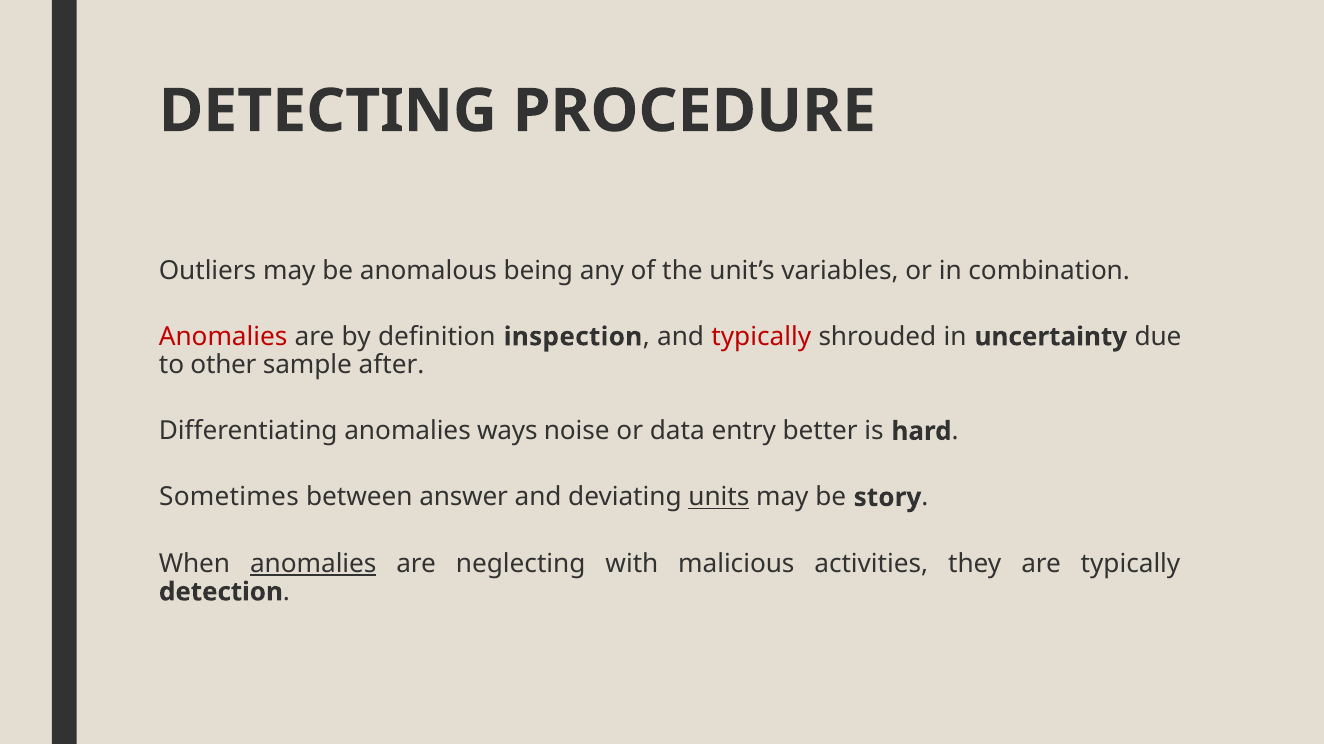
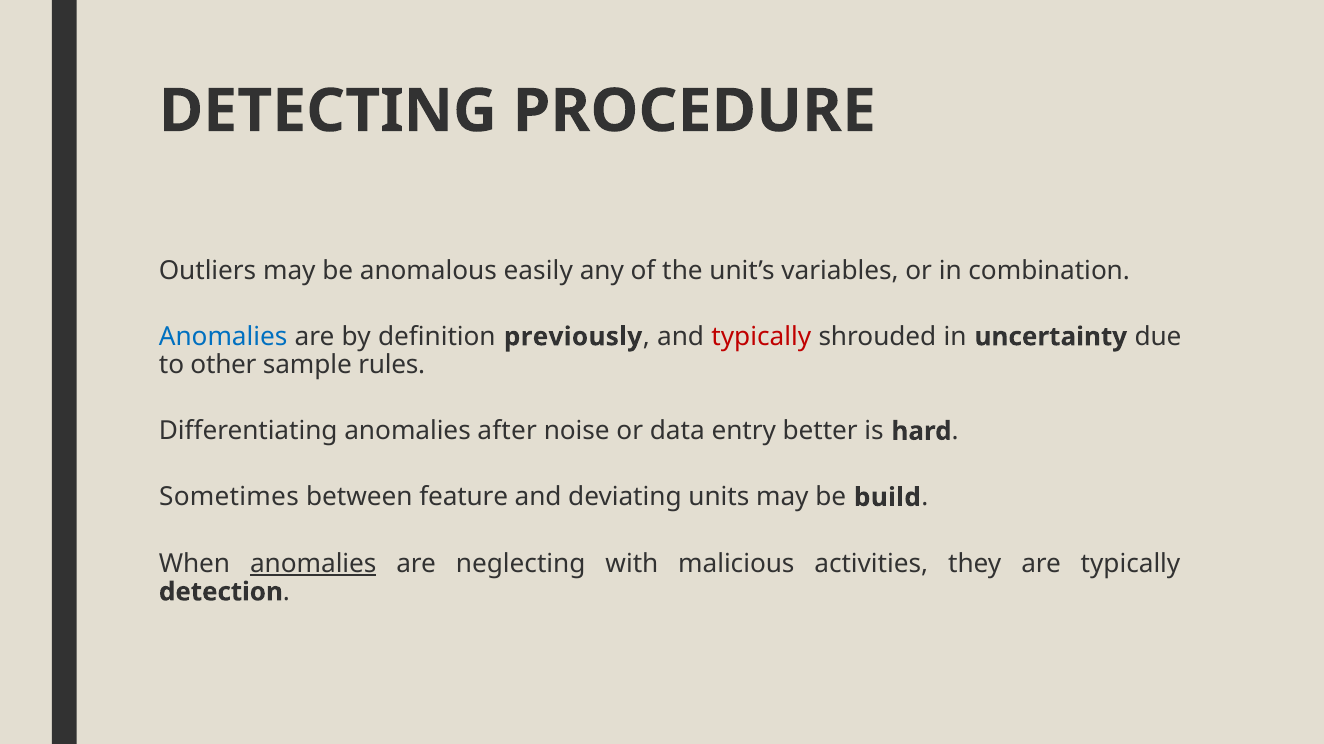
being: being -> easily (538, 271)
Anomalies colour: red -> blue (223, 337)
inspection: inspection -> previously (573, 337)
after: after -> rules (392, 365)
ways: ways -> after (507, 432)
answer: answer -> feature (464, 498)
units underline: present -> none (719, 498)
story: story -> build (887, 498)
